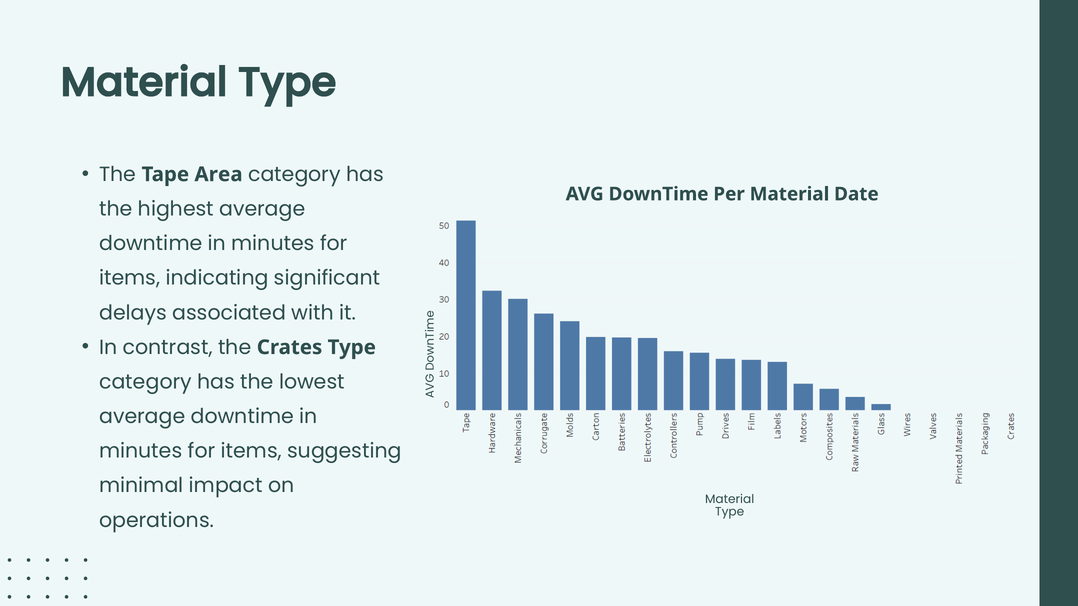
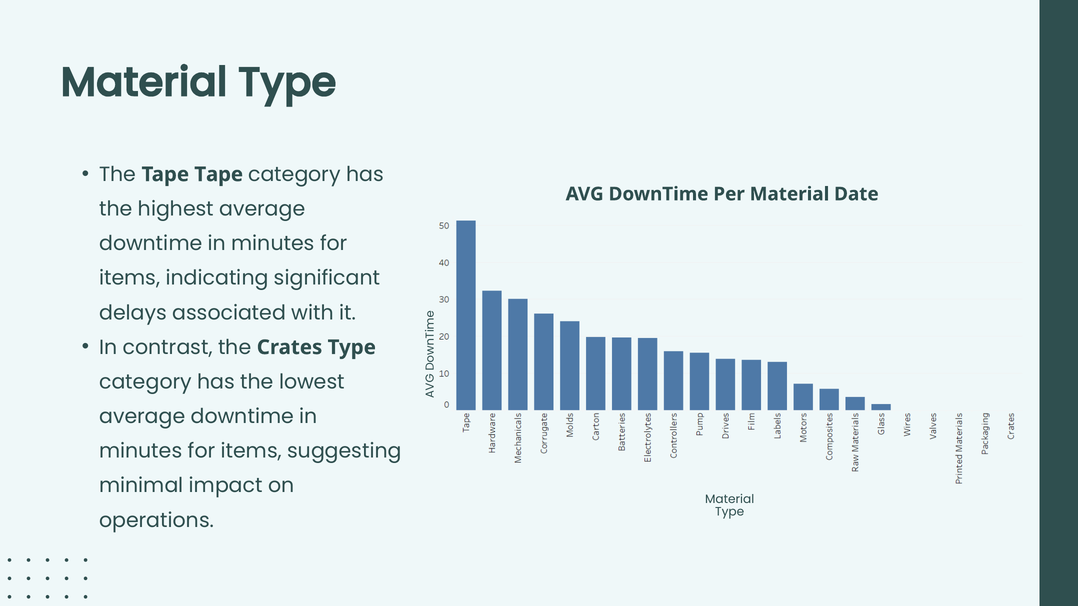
Tape Area: Area -> Tape (219, 175)
